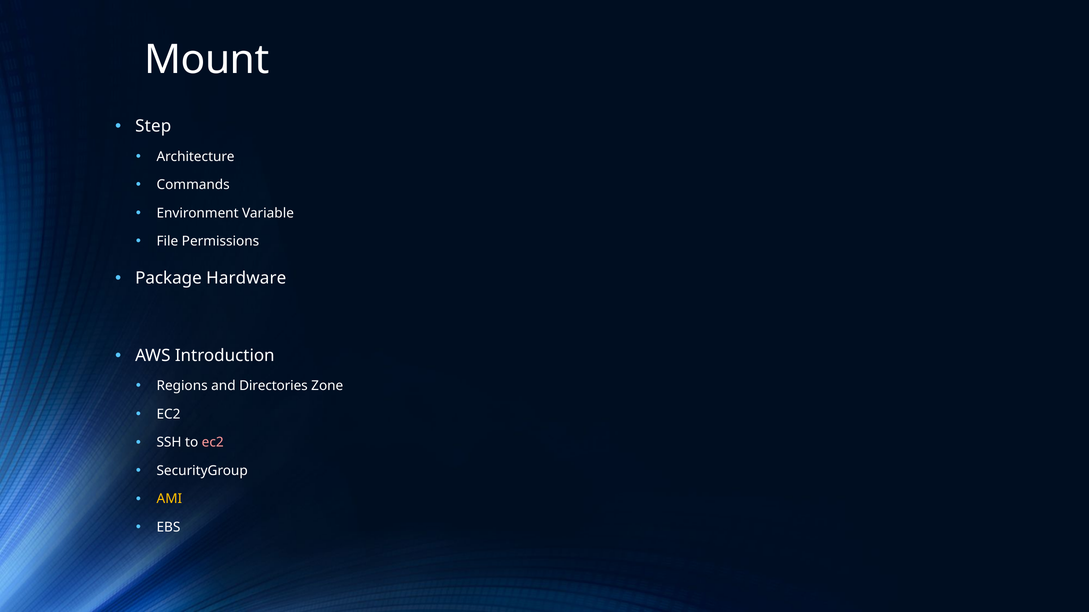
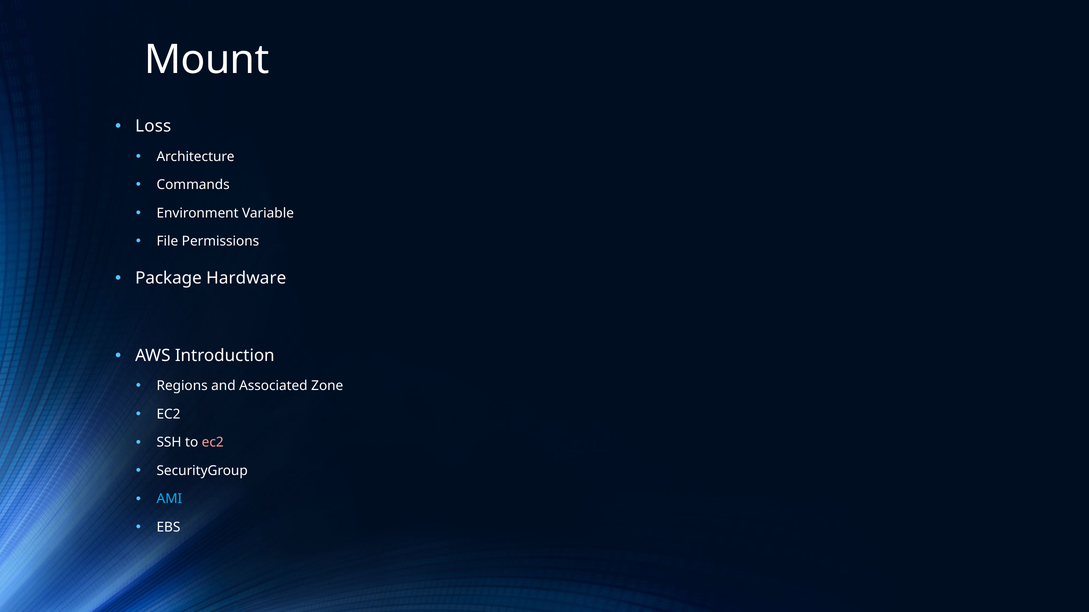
Step: Step -> Loss (153, 127)
Directories: Directories -> Associated (273, 386)
AMI colour: yellow -> light blue (169, 500)
